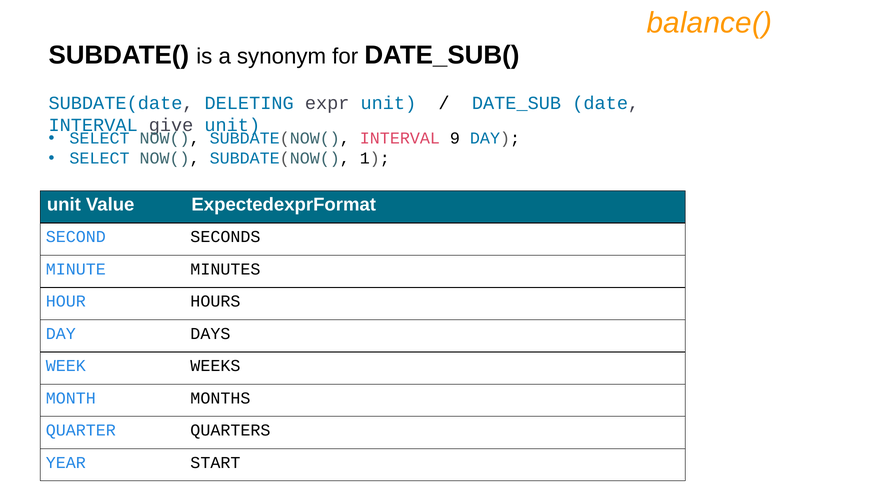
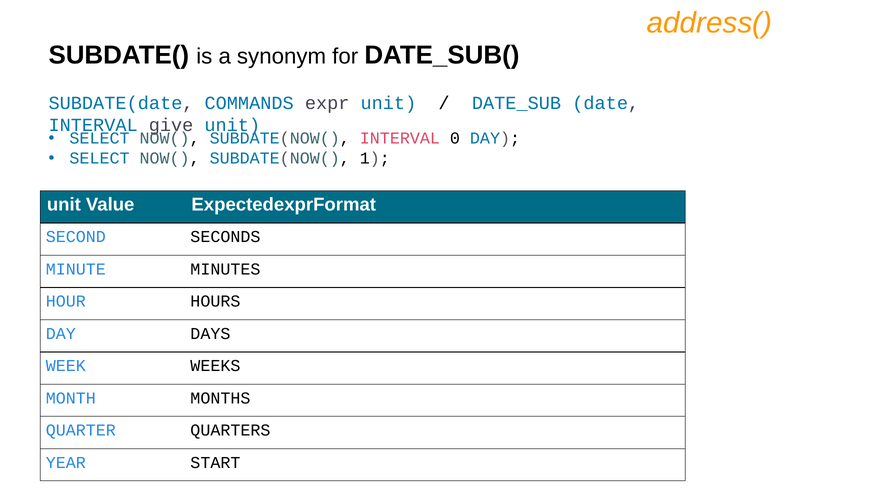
balance(: balance( -> address( (709, 23)
DELETING: DELETING -> COMMANDS (249, 103)
9: 9 -> 0 (455, 139)
